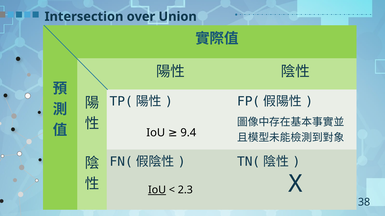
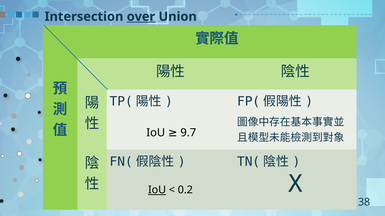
over underline: none -> present (141, 17)
9.4: 9.4 -> 9.7 (188, 133)
2.3: 2.3 -> 0.2 (185, 190)
